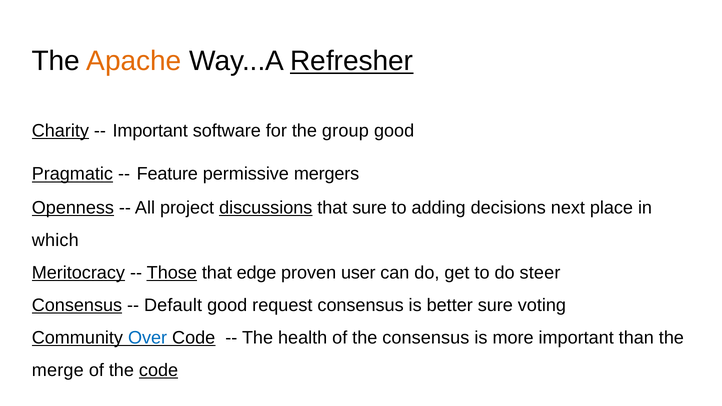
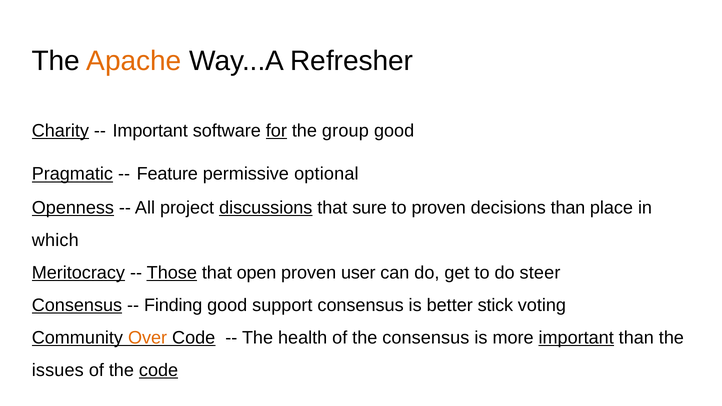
Refresher underline: present -> none (352, 61)
for underline: none -> present (276, 131)
mergers: mergers -> optional (326, 174)
to adding: adding -> proven (439, 208)
decisions next: next -> than (568, 208)
edge: edge -> open (257, 273)
Default: Default -> Finding (173, 305)
request: request -> support (282, 305)
better sure: sure -> stick (495, 305)
Over colour: blue -> orange (148, 338)
important underline: none -> present (576, 338)
merge: merge -> issues (58, 370)
